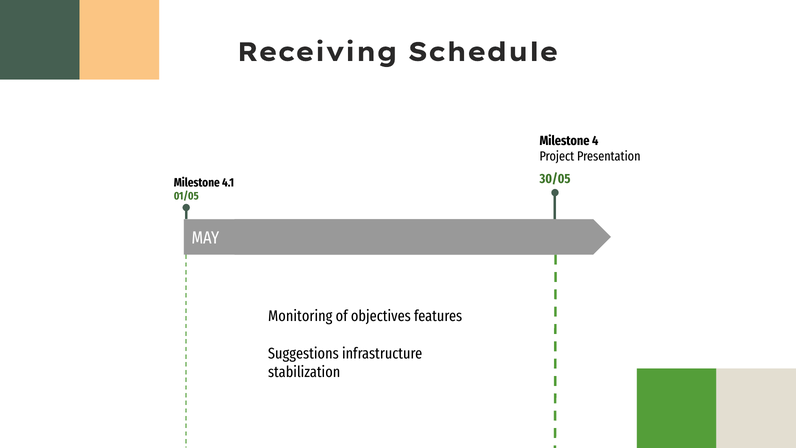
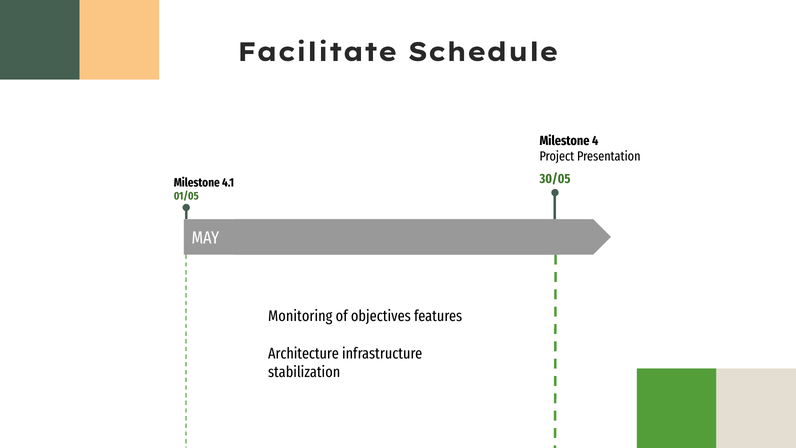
Receiving: Receiving -> Facilitate (317, 52)
Suggestions: Suggestions -> Architecture (303, 353)
